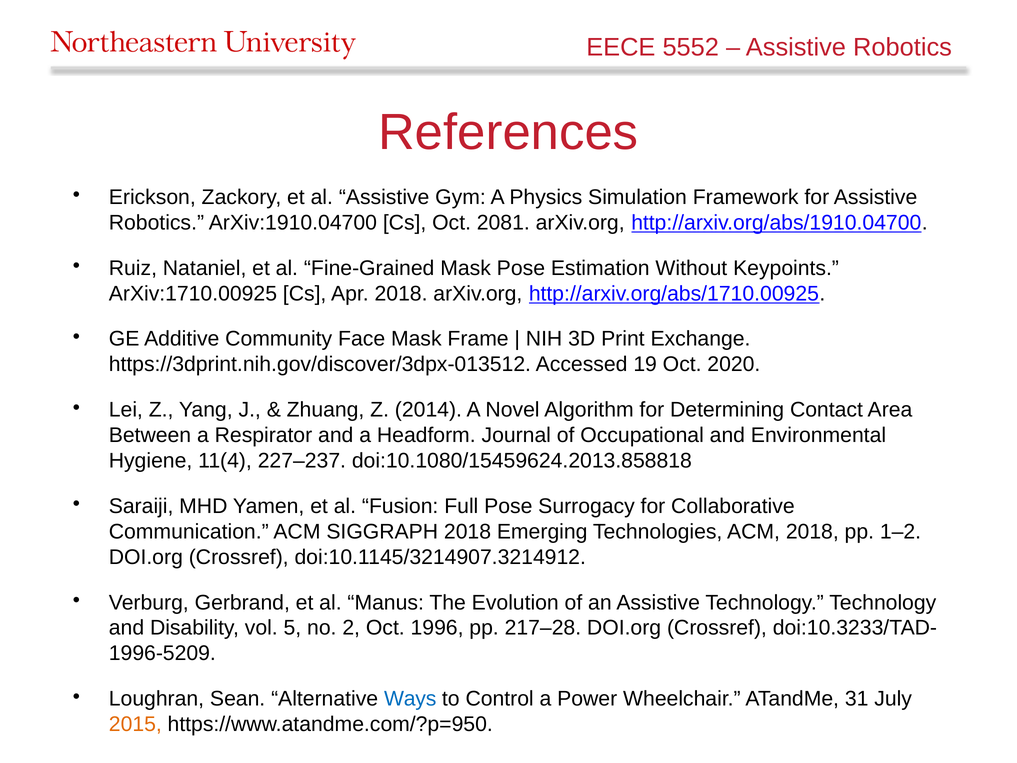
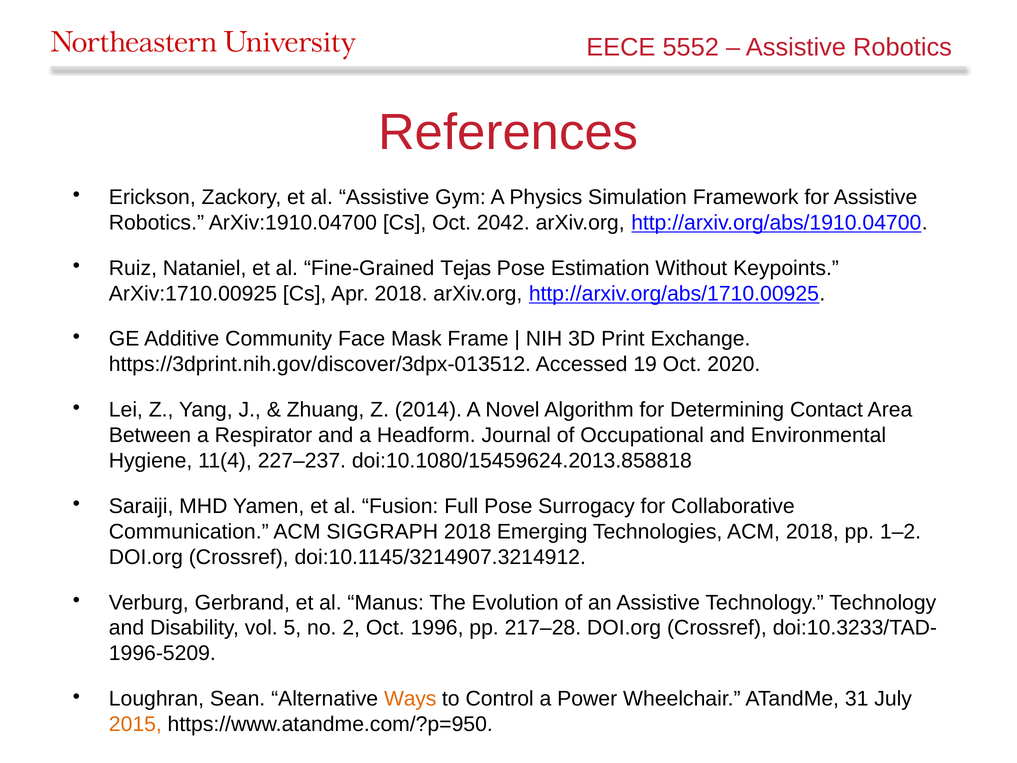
2081: 2081 -> 2042 (503, 223)
Fine-Grained Mask: Mask -> Tejas (466, 268)
Ways colour: blue -> orange (410, 699)
